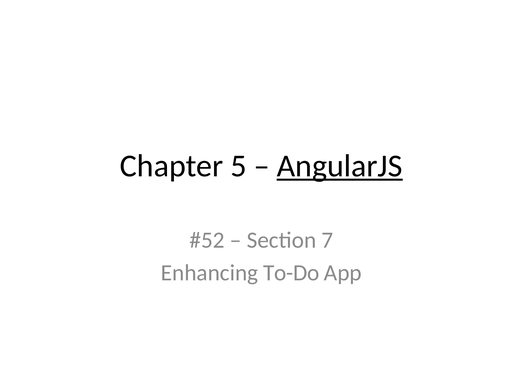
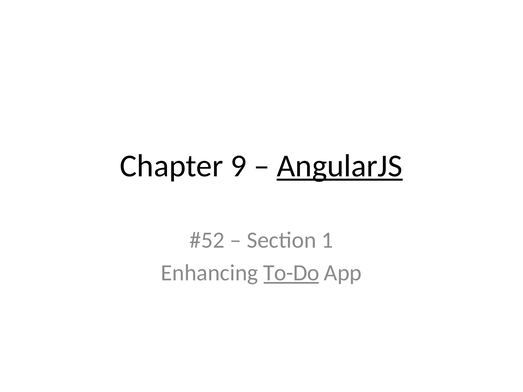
5: 5 -> 9 (238, 166)
7: 7 -> 1 (327, 240)
To-Do underline: none -> present (291, 273)
